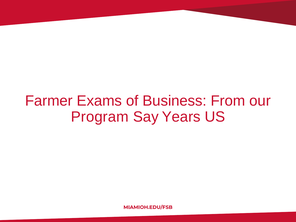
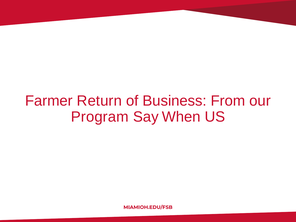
Exams: Exams -> Return (99, 101)
Years: Years -> When (181, 117)
